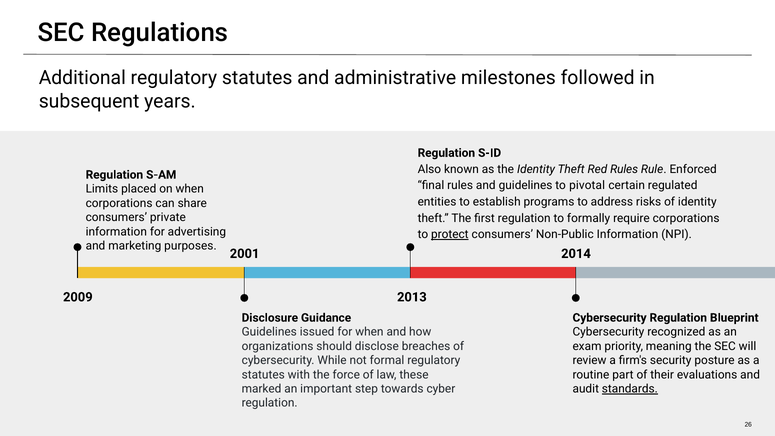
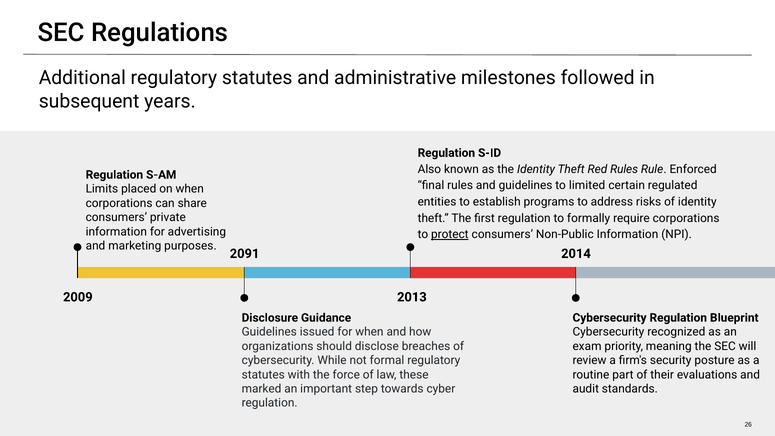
pivotal: pivotal -> limited (587, 186)
2001: 2001 -> 2091 (245, 254)
standards underline: present -> none (630, 389)
